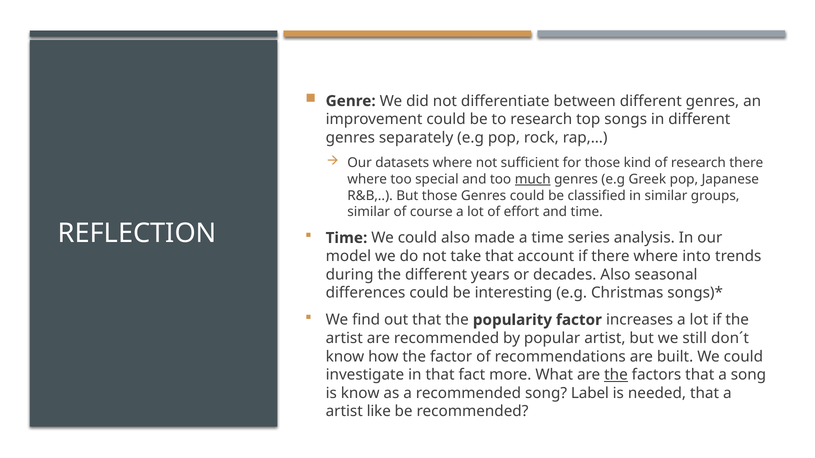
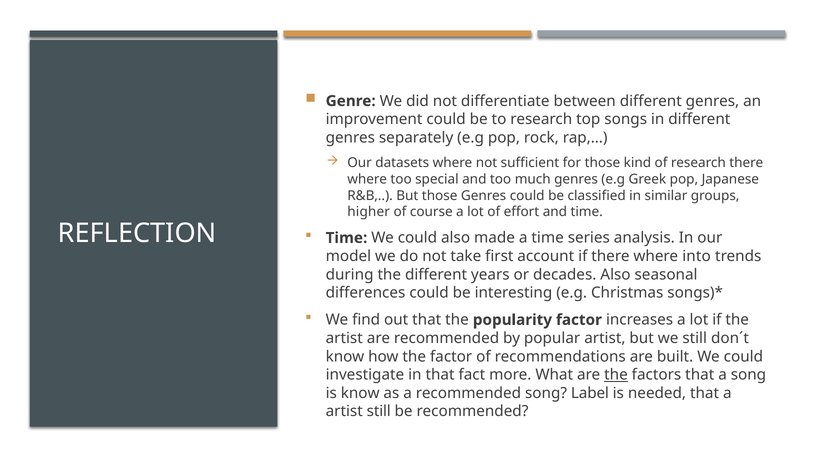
much underline: present -> none (533, 179)
similar: similar -> higher (369, 212)
take that: that -> first (499, 256)
artist like: like -> still (379, 412)
